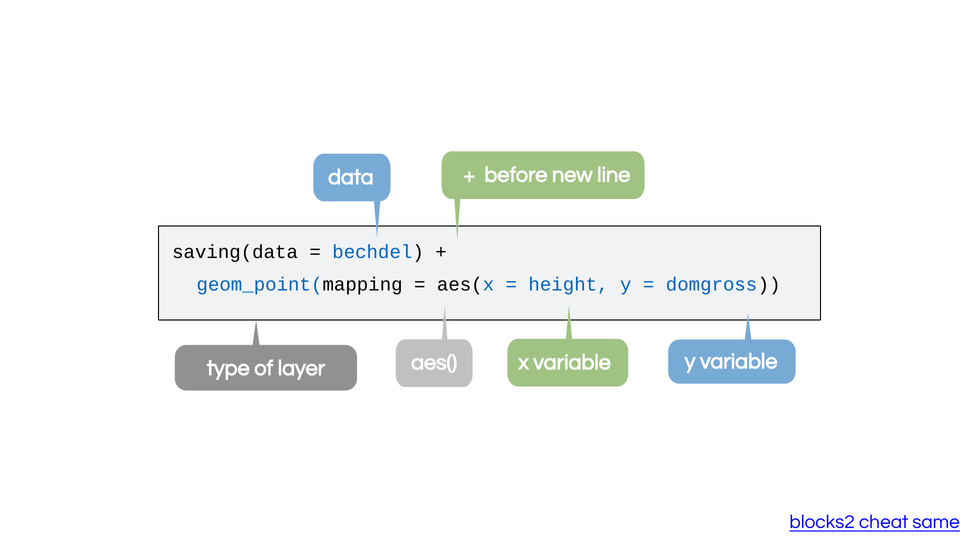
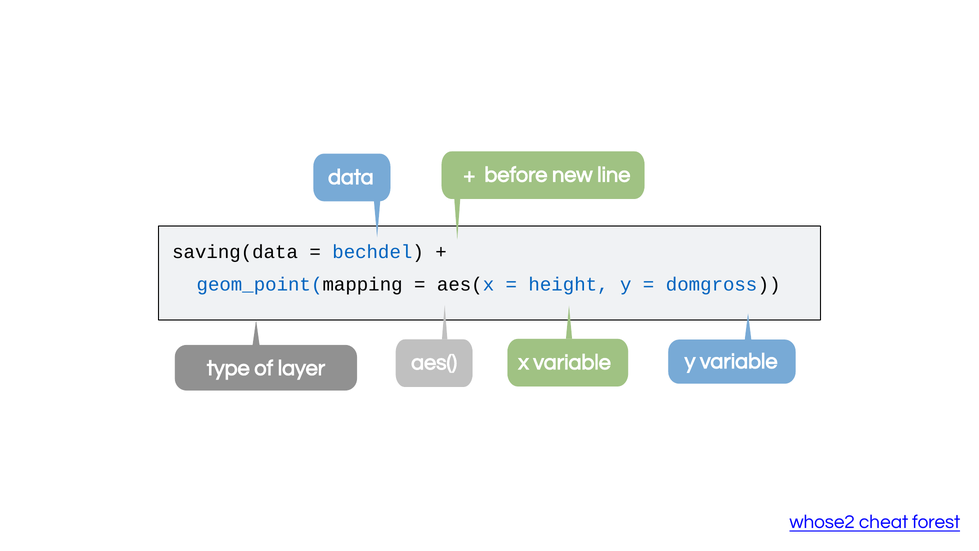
blocks2: blocks2 -> whose2 (822, 522)
same: same -> forest (936, 522)
